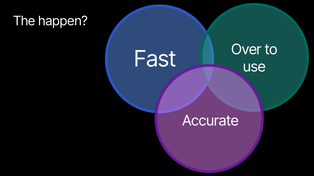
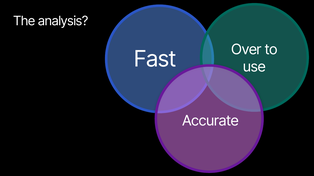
happen: happen -> analysis (63, 21)
